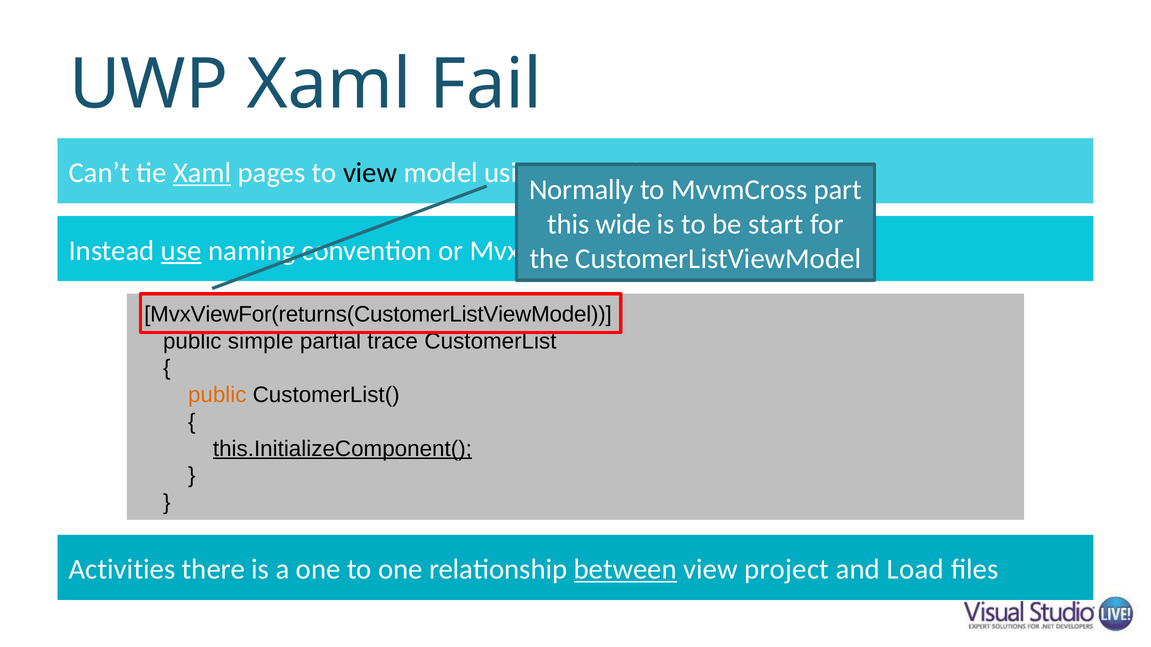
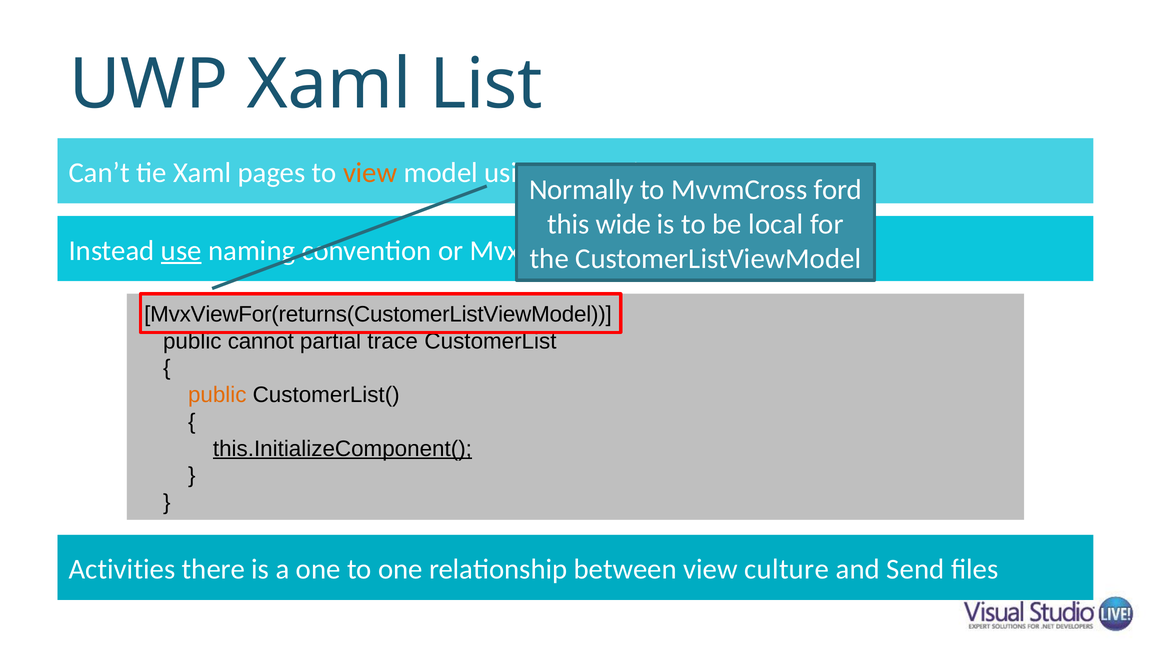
Fail: Fail -> List (486, 85)
Xaml underline: present -> none (202, 173)
view colour: black -> orange (370, 173)
part: part -> ford (838, 190)
start: start -> local (776, 224)
simple: simple -> cannot (261, 341)
between underline: present -> none (625, 570)
project: project -> culture (787, 570)
Load: Load -> Send (915, 570)
